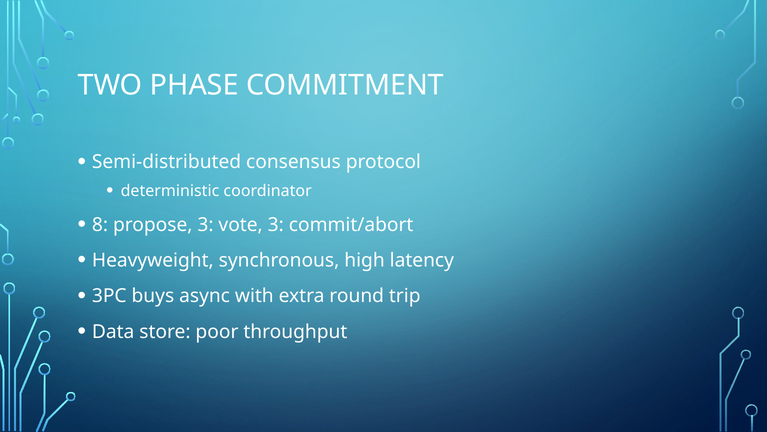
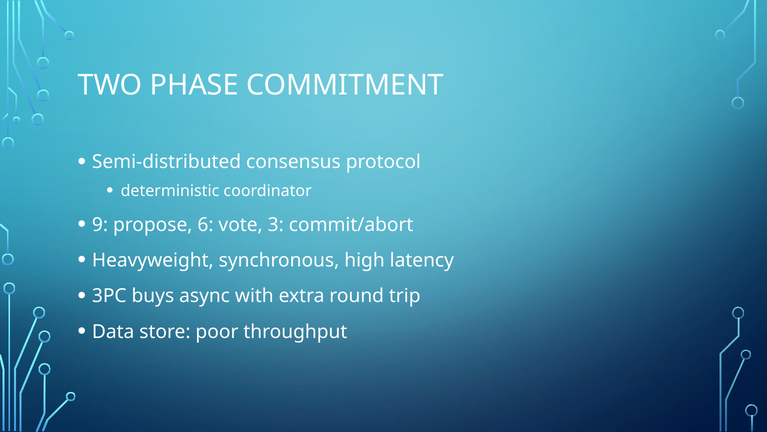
8: 8 -> 9 (100, 224)
propose 3: 3 -> 6 (205, 224)
